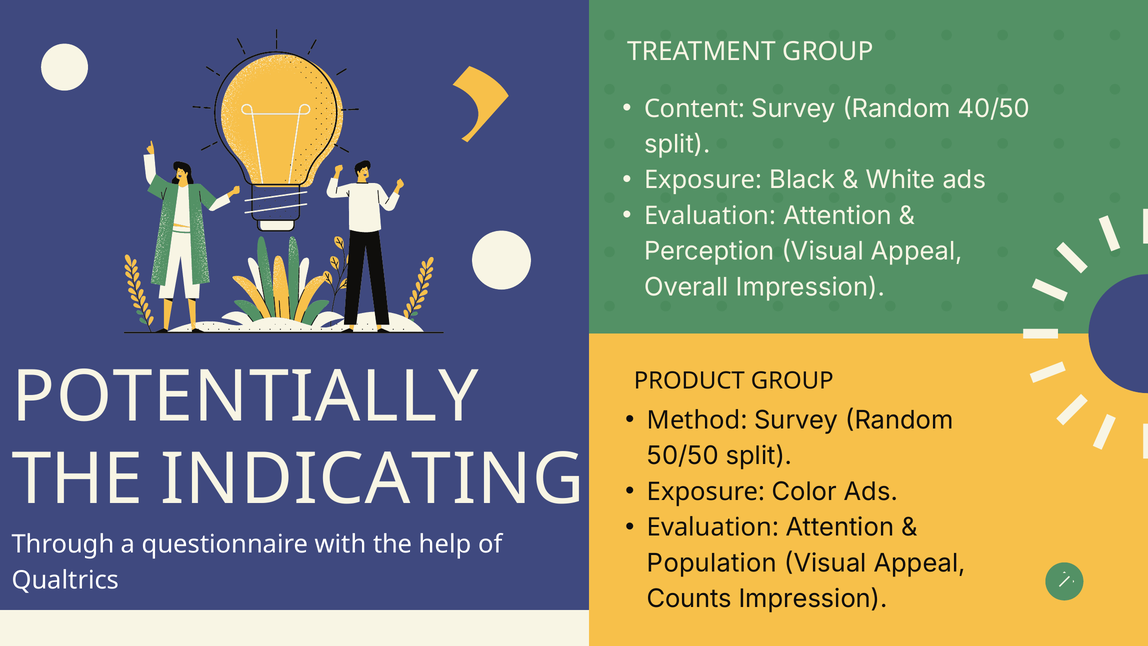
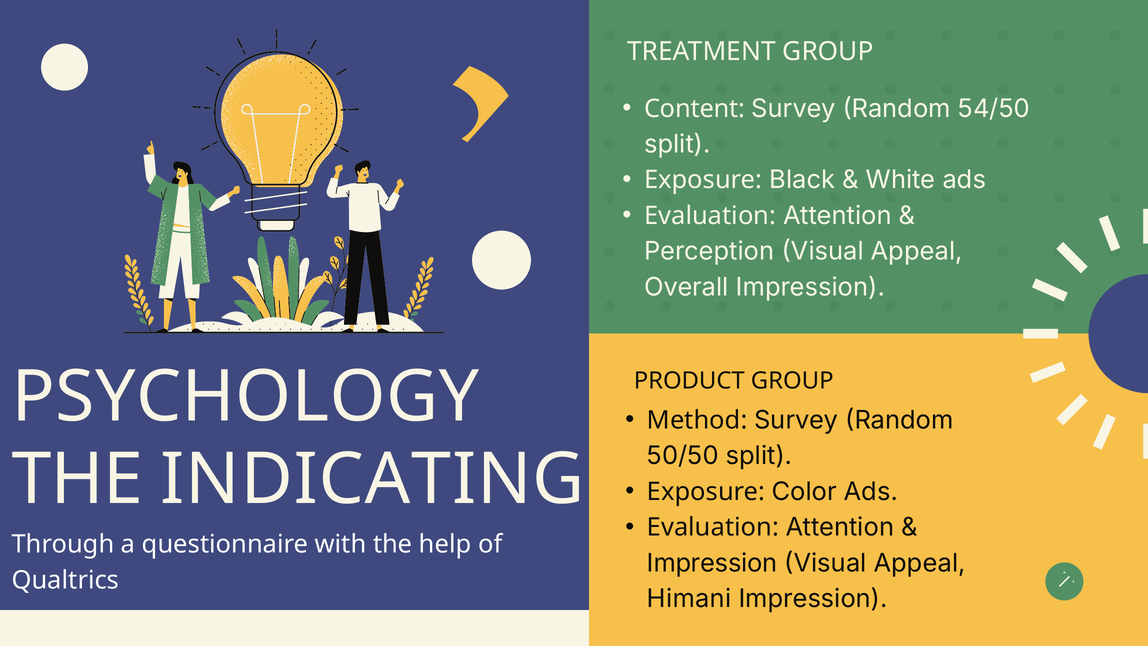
40/50: 40/50 -> 54/50 (994, 109)
POTENTIALLY: POTENTIALLY -> PSYCHOLOGY (245, 397)
Population: Population -> Impression (712, 563)
Counts: Counts -> Himani (689, 599)
